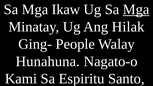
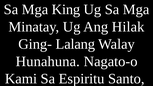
Ikaw: Ikaw -> King (66, 9)
Mga underline: present -> none (136, 9)
People: People -> Lalang (75, 44)
